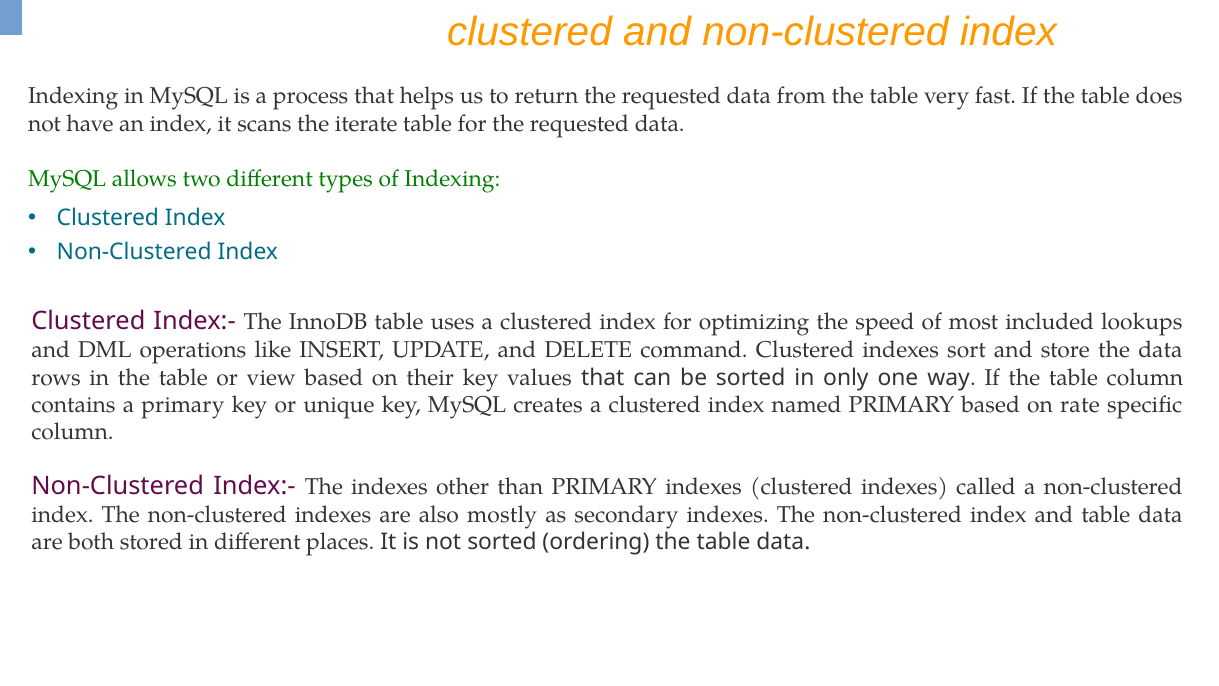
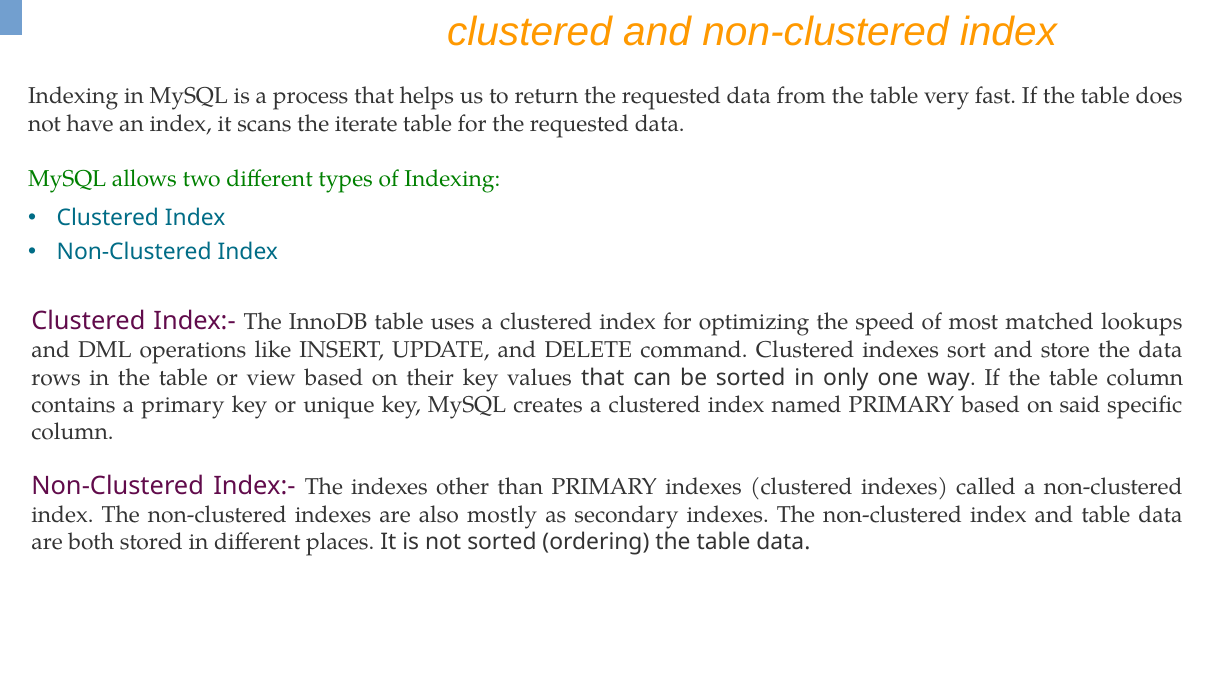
included: included -> matched (1050, 322)
rate: rate -> said (1080, 405)
